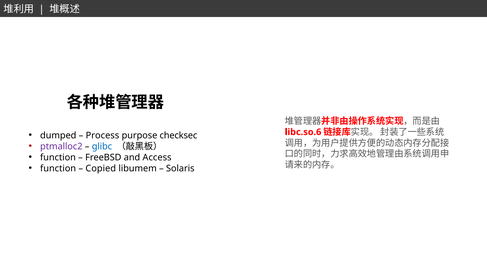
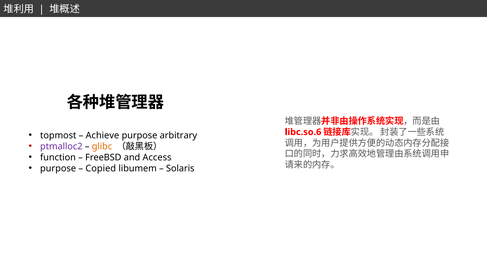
dumped: dumped -> topmost (58, 135)
Process: Process -> Achieve (102, 135)
checksec: checksec -> arbitrary (178, 135)
glibc colour: blue -> orange (102, 146)
function: function -> purpose (58, 168)
